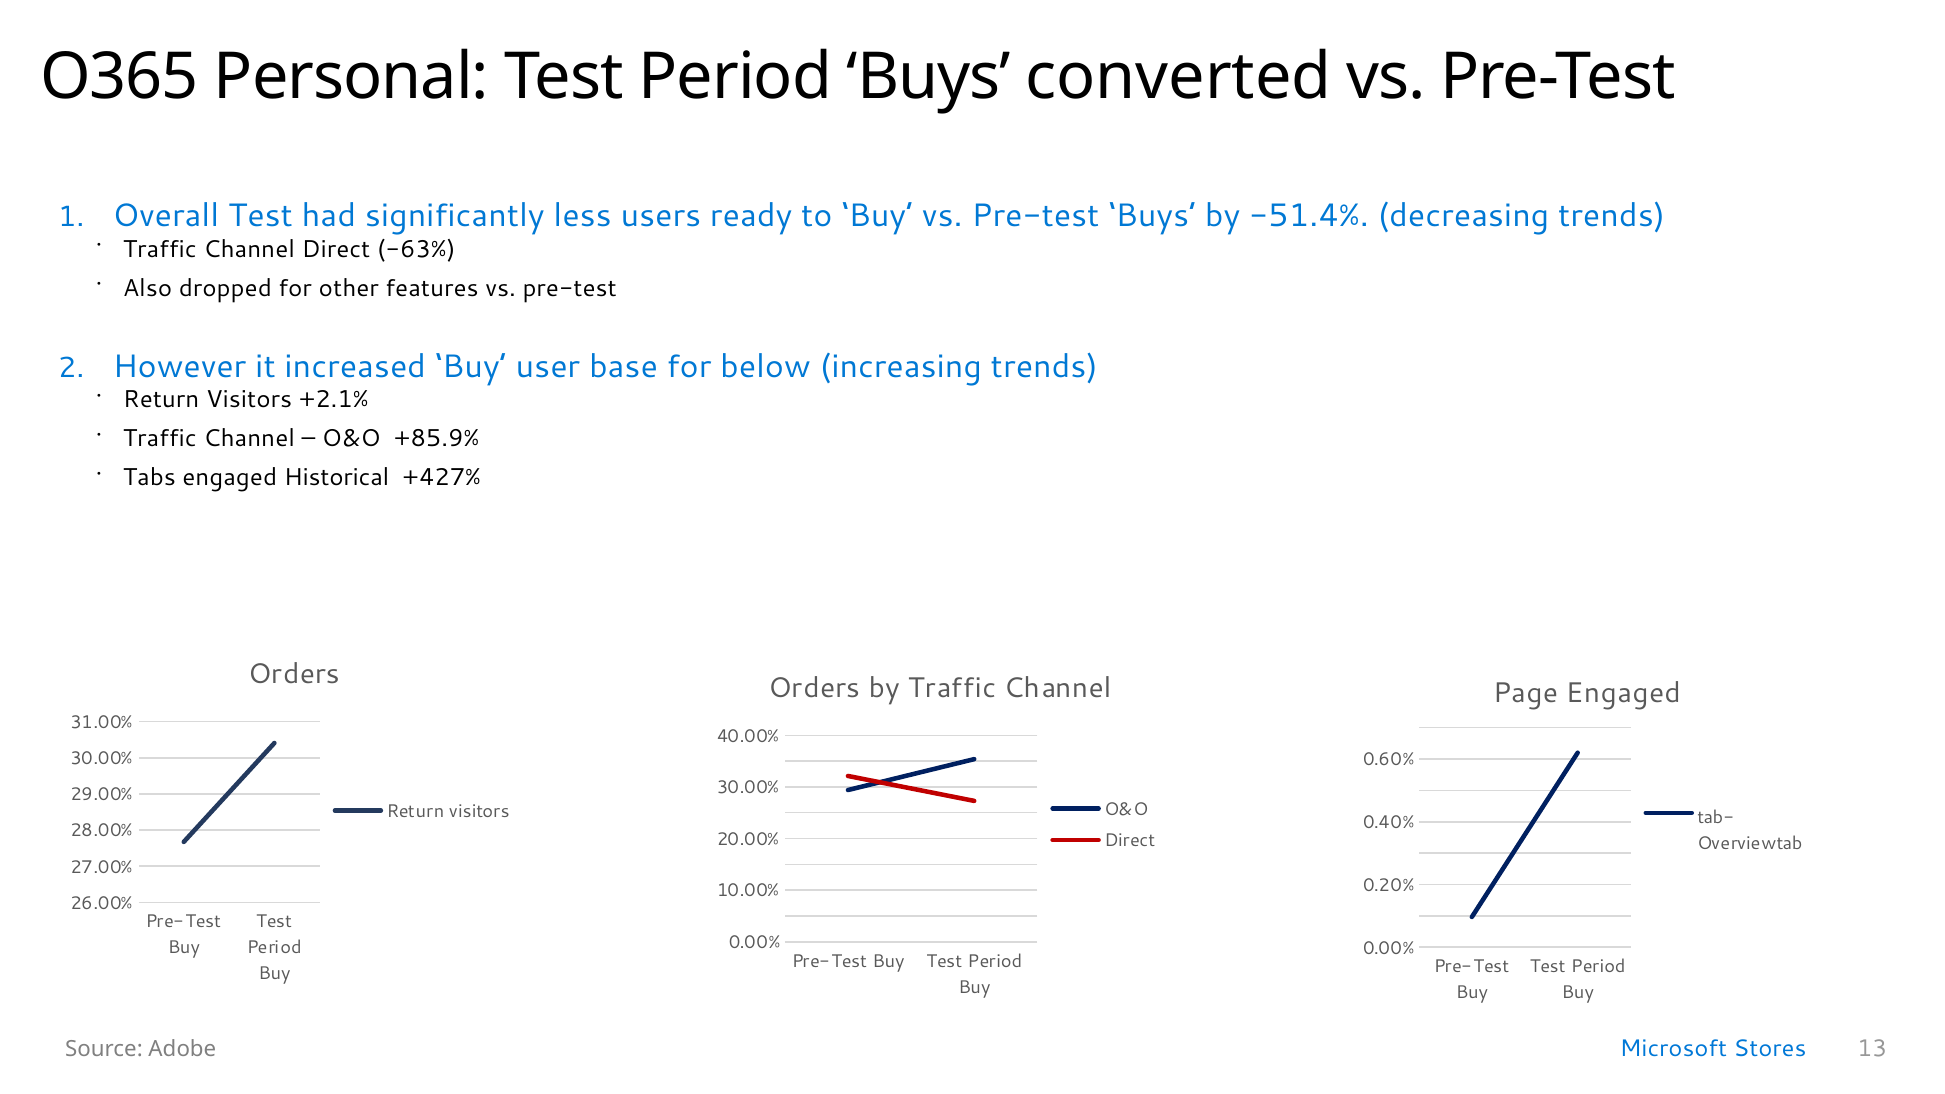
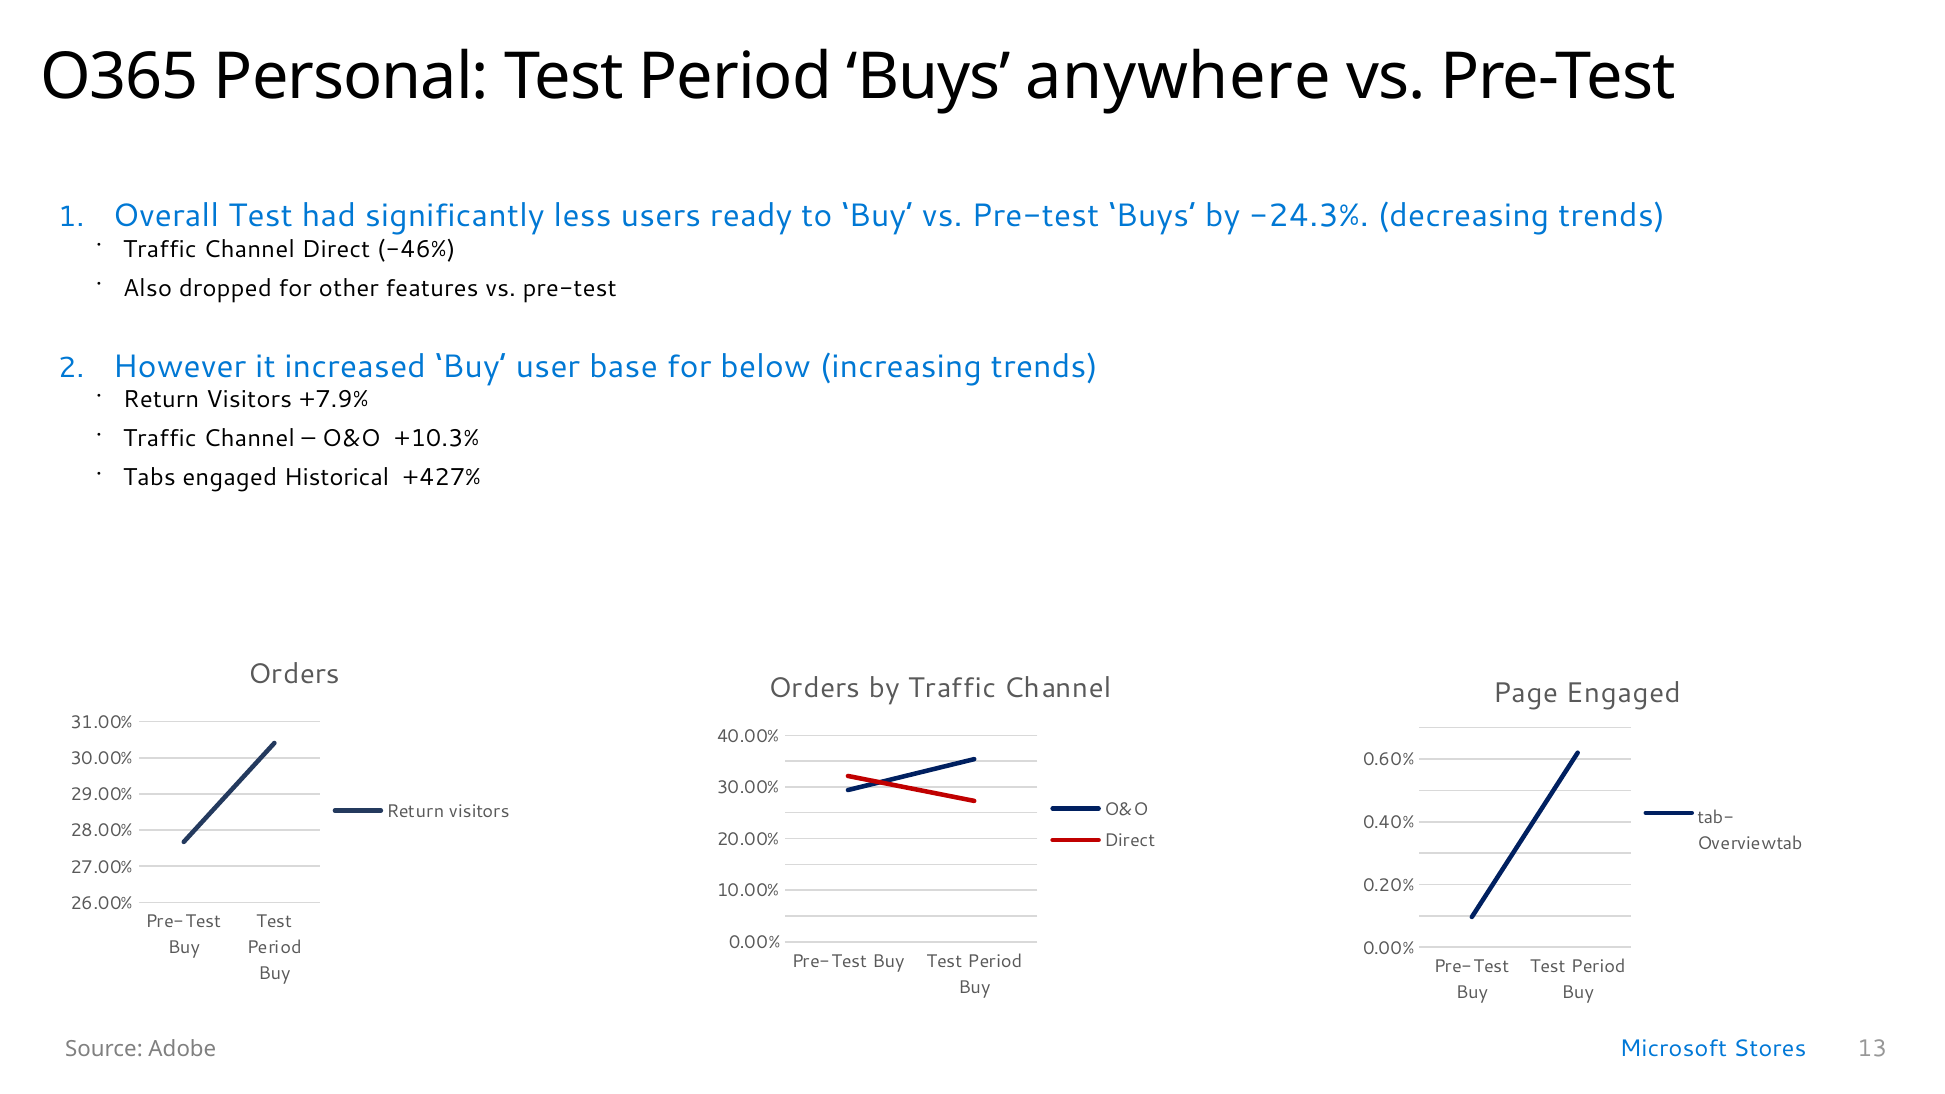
converted: converted -> anywhere (1178, 77)
-51.4%: -51.4% -> -24.3% (1309, 216)
-63%: -63% -> -46% (416, 249)
+2.1%: +2.1% -> +7.9% (334, 400)
+85.9%: +85.9% -> +10.3% (437, 439)
